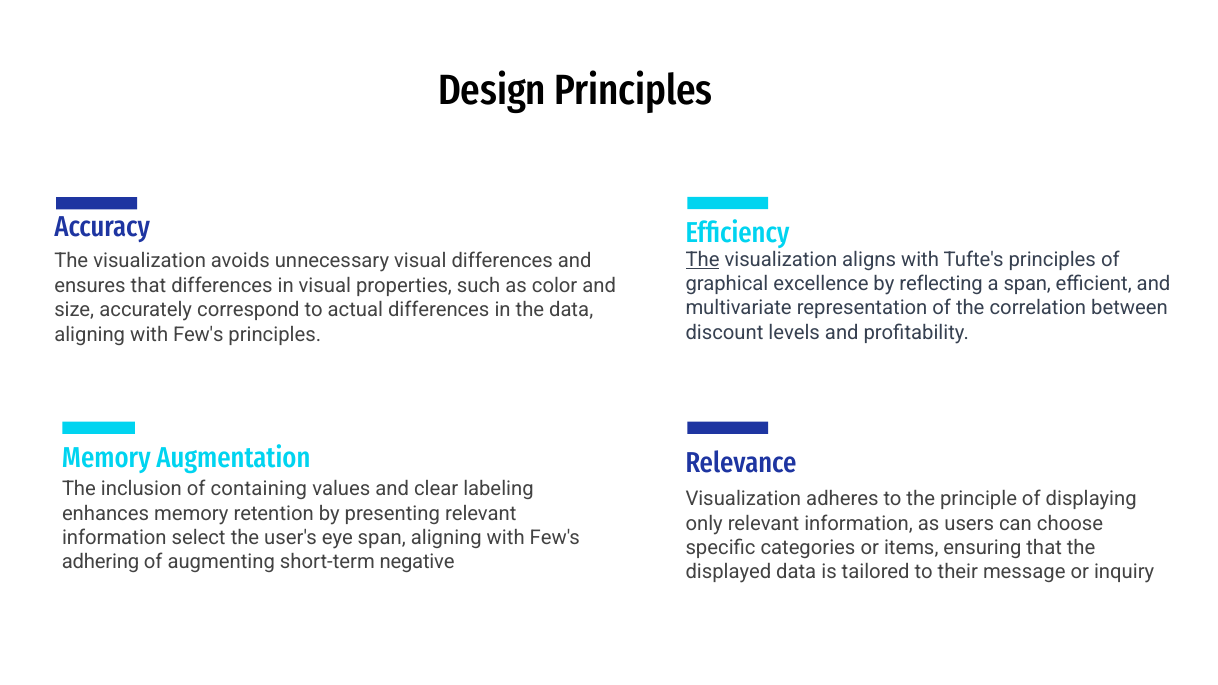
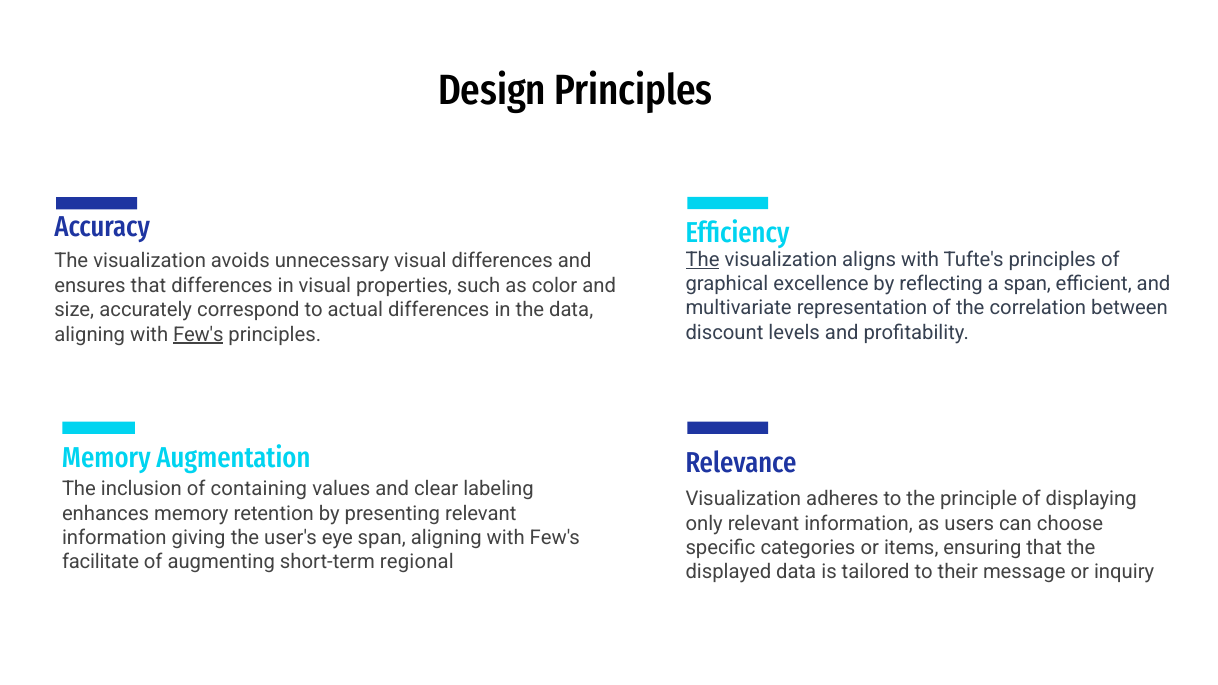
Few's underline: none -> present (198, 334)
select: select -> giving (199, 538)
adhering: adhering -> facilitate (101, 562)
negative: negative -> regional (417, 562)
